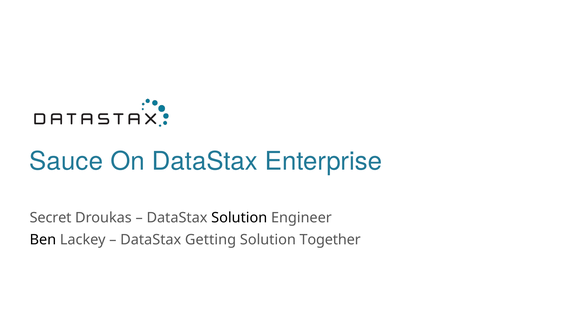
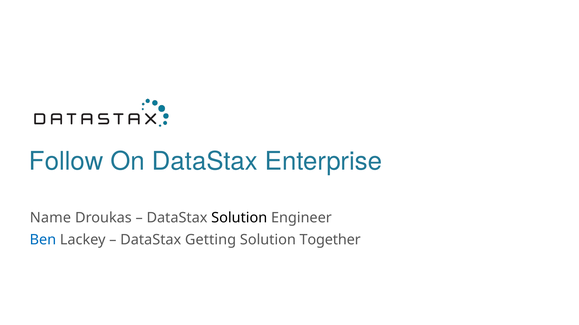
Sauce: Sauce -> Follow (66, 162)
Secret: Secret -> Name (50, 218)
Ben colour: black -> blue (43, 240)
